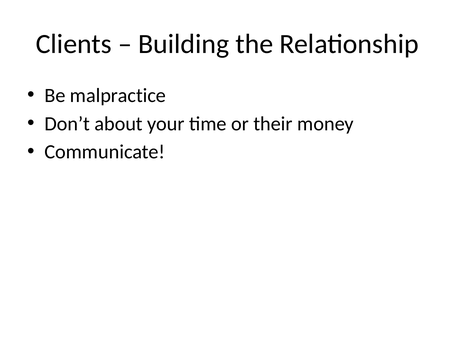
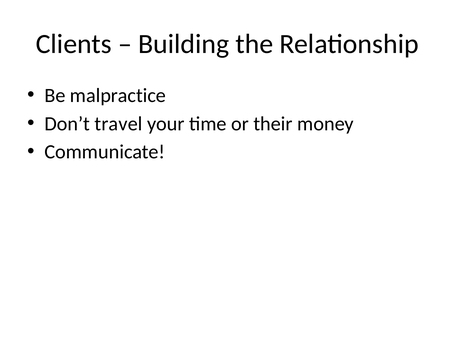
about: about -> travel (119, 124)
